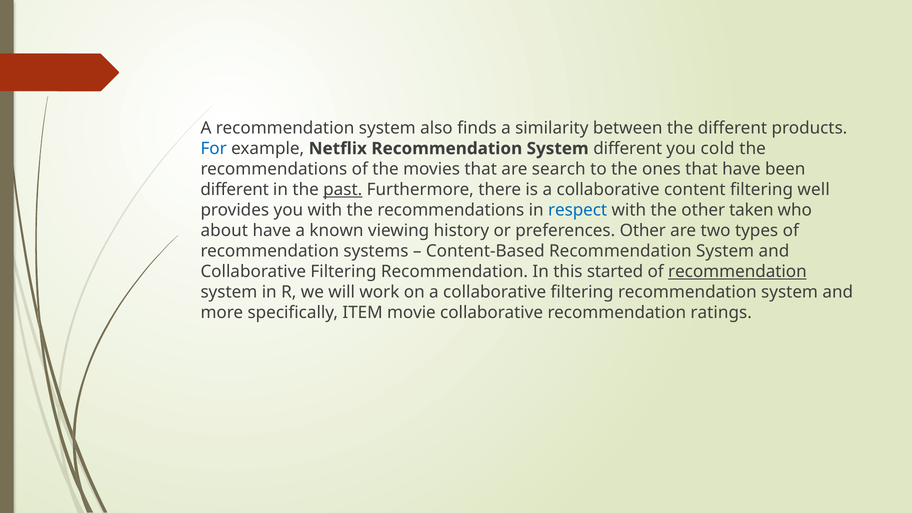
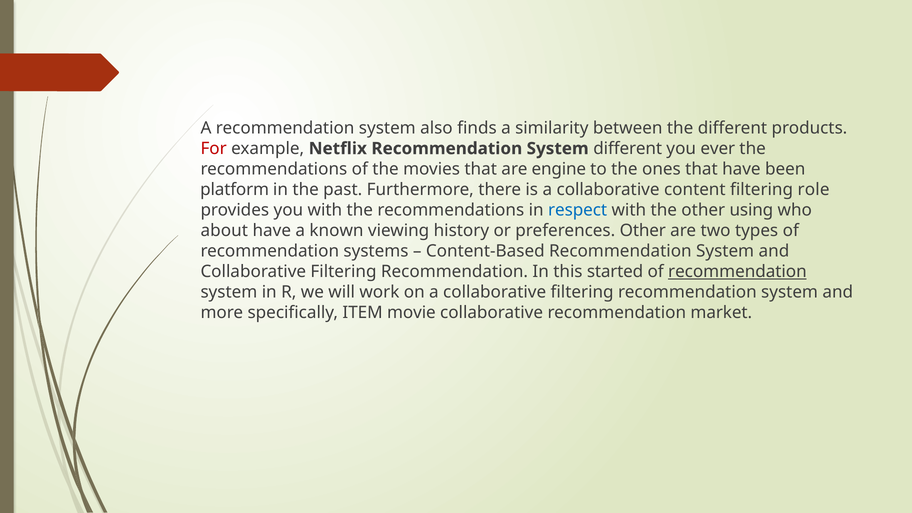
For colour: blue -> red (214, 149)
cold: cold -> ever (718, 149)
search: search -> engine (559, 169)
different: different -> platform (235, 190)
past underline: present -> none (343, 190)
well: well -> role (814, 190)
taken: taken -> using (751, 210)
ratings: ratings -> market (721, 313)
